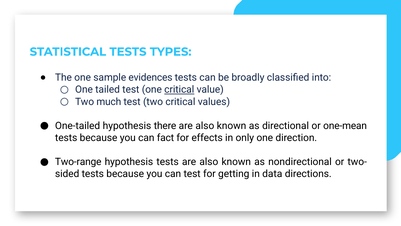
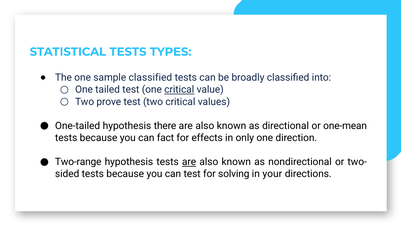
sample evidences: evidences -> classified (150, 77)
much: much -> prove (109, 102)
are underline: none -> present (189, 162)
getting: getting -> solving (234, 174)
data: data -> your (272, 174)
